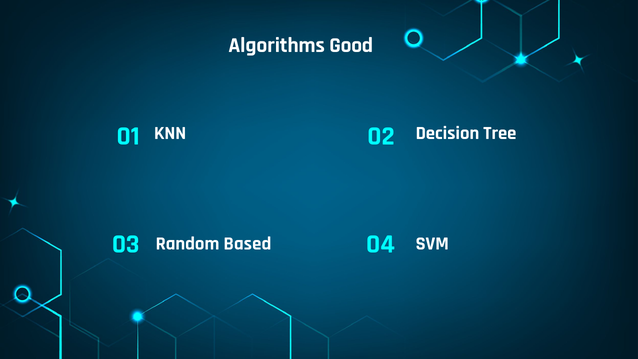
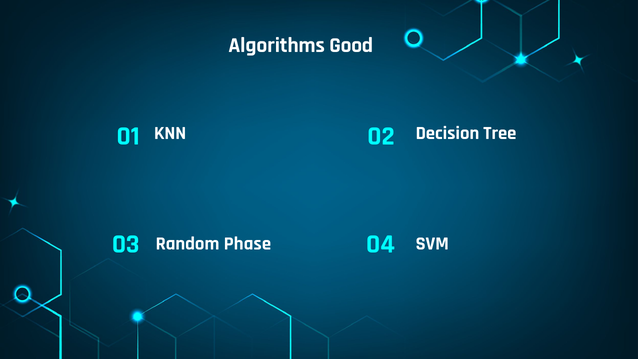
Based: Based -> Phase (247, 243)
